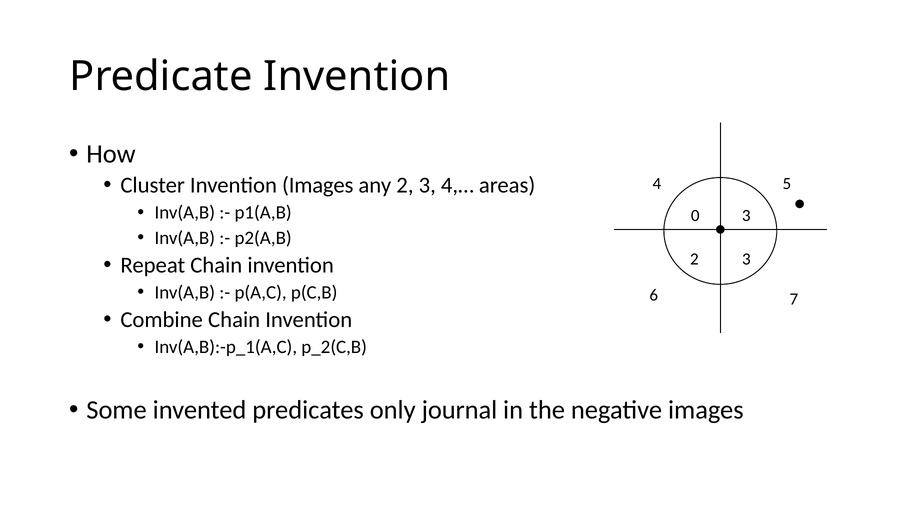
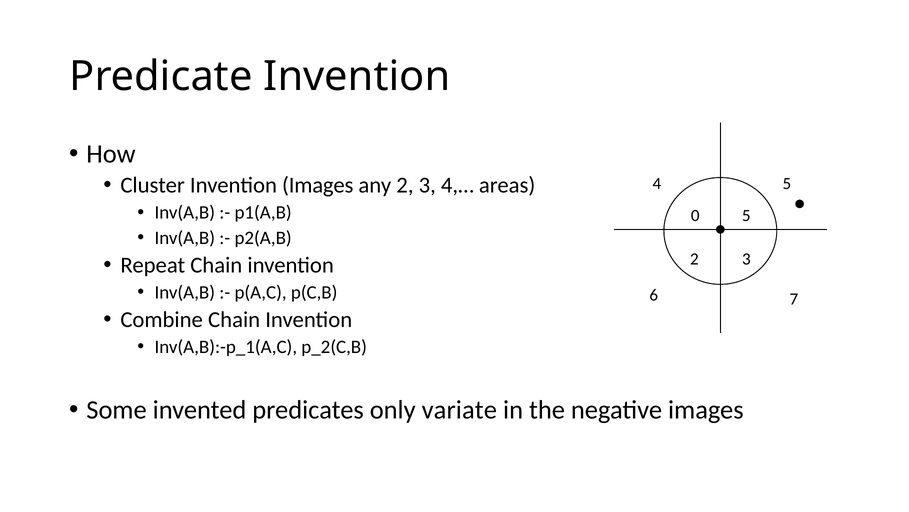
0 3: 3 -> 5 (746, 215)
journal: journal -> variate (459, 410)
